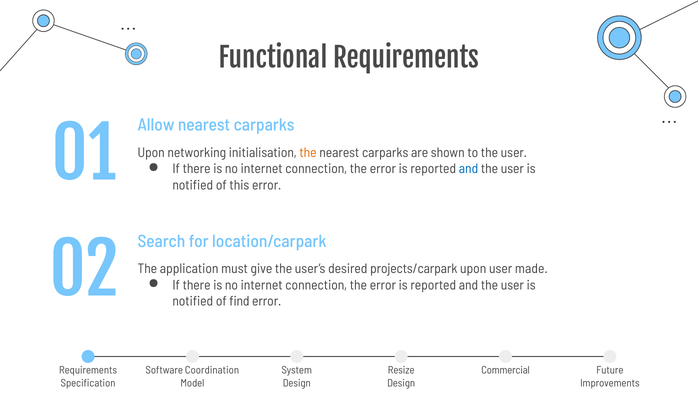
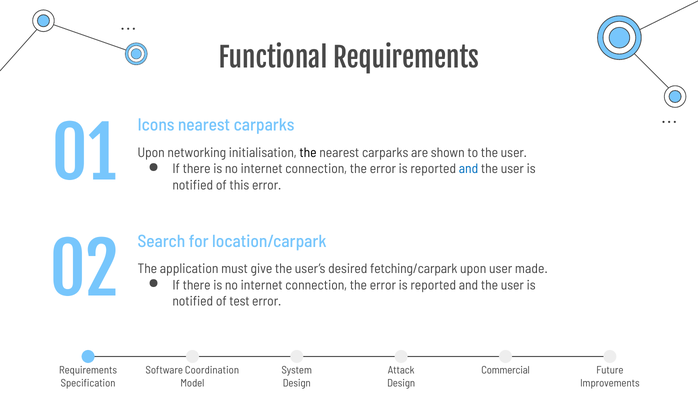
Allow: Allow -> Icons (156, 125)
the colour: orange -> black (308, 152)
projects/carpark: projects/carpark -> fetching/carpark (414, 269)
find: find -> test (239, 301)
Resize: Resize -> Attack (401, 370)
